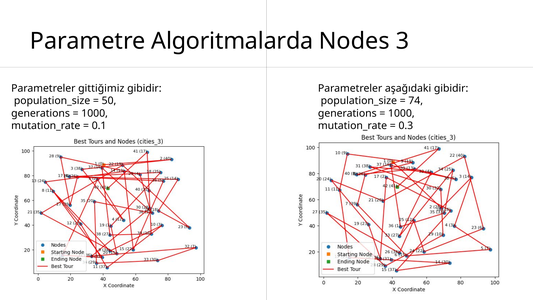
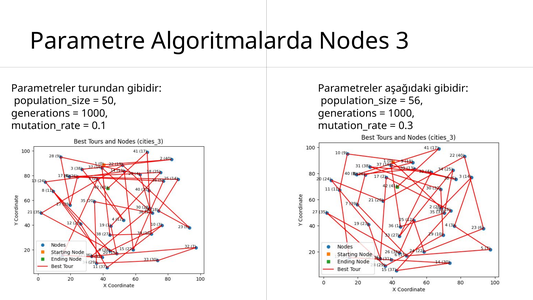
gittiğimiz: gittiğimiz -> turundan (101, 88)
74: 74 -> 56 (416, 101)
